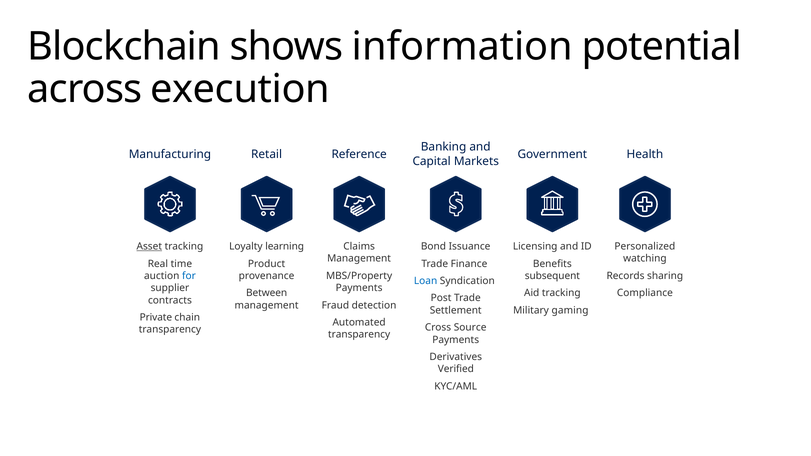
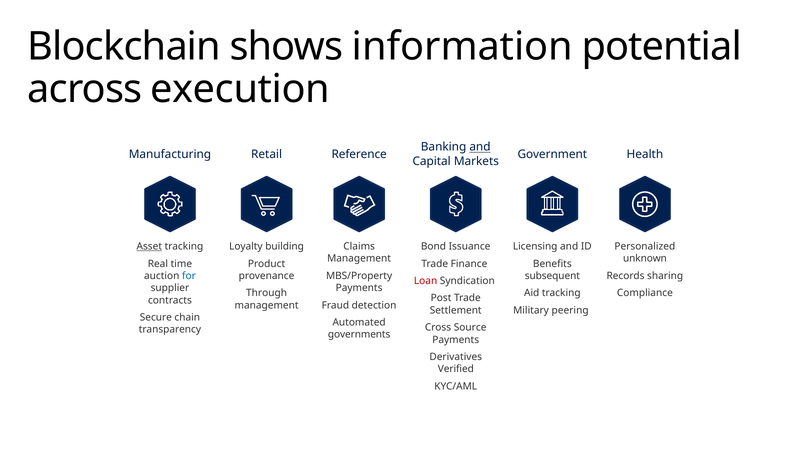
and underline: none -> present (480, 147)
learning: learning -> building (285, 247)
watching: watching -> unknown (645, 259)
Loan colour: blue -> red (426, 281)
Between: Between -> Through (267, 293)
gaming: gaming -> peering (570, 310)
Private: Private -> Secure (156, 317)
transparency: transparency -> governments (359, 335)
